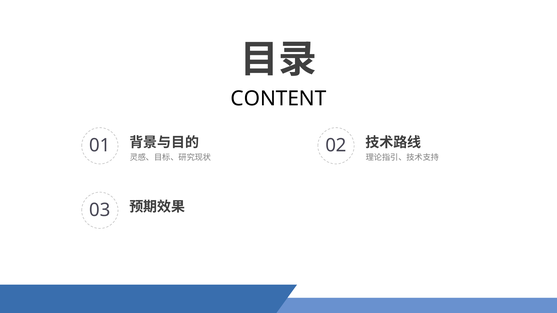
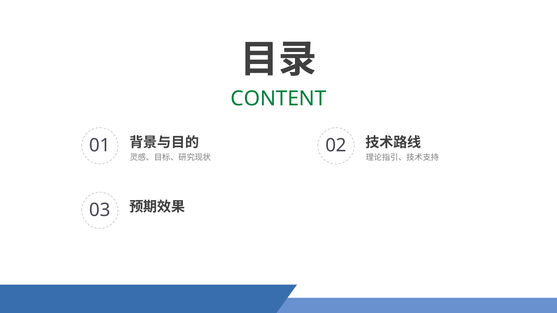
CONTENT colour: black -> green (278, 99)
